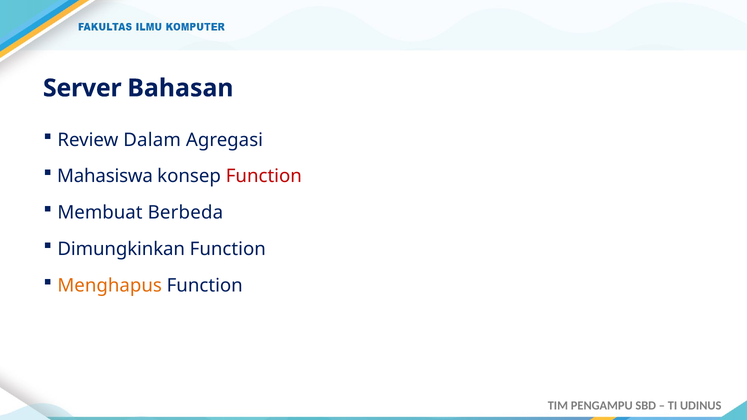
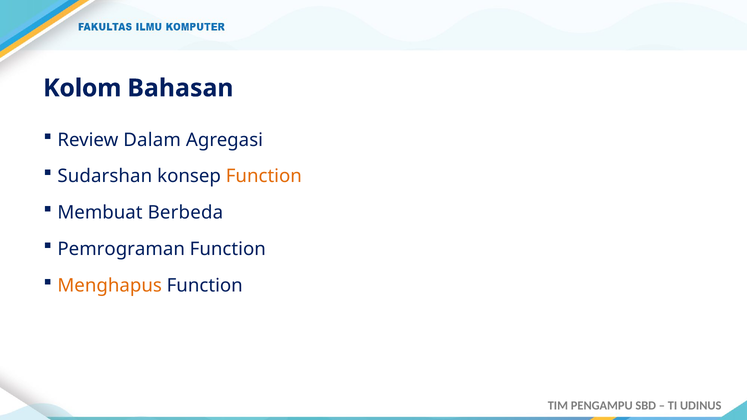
Server: Server -> Kolom (82, 88)
Mahasiswa: Mahasiswa -> Sudarshan (105, 176)
Function colour: red -> orange (264, 176)
Dimungkinkan: Dimungkinkan -> Pemrograman (121, 249)
